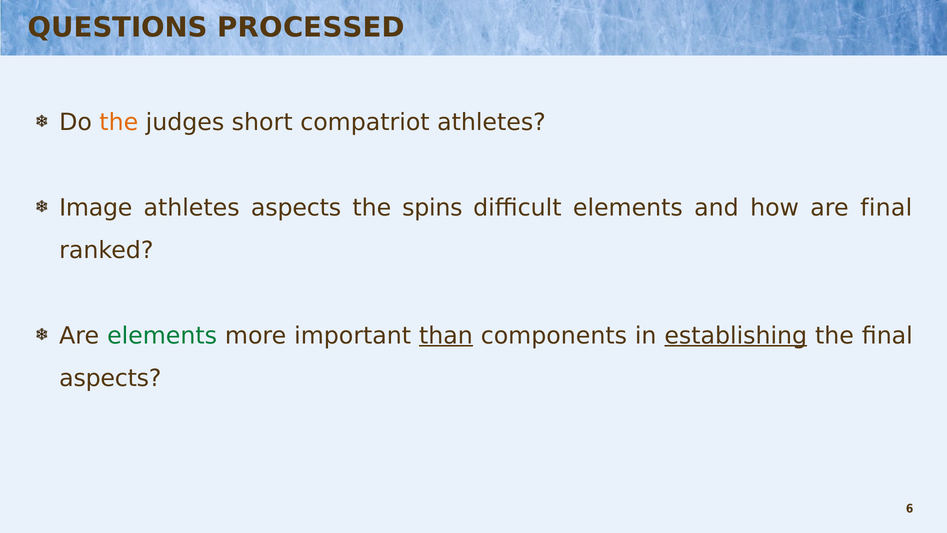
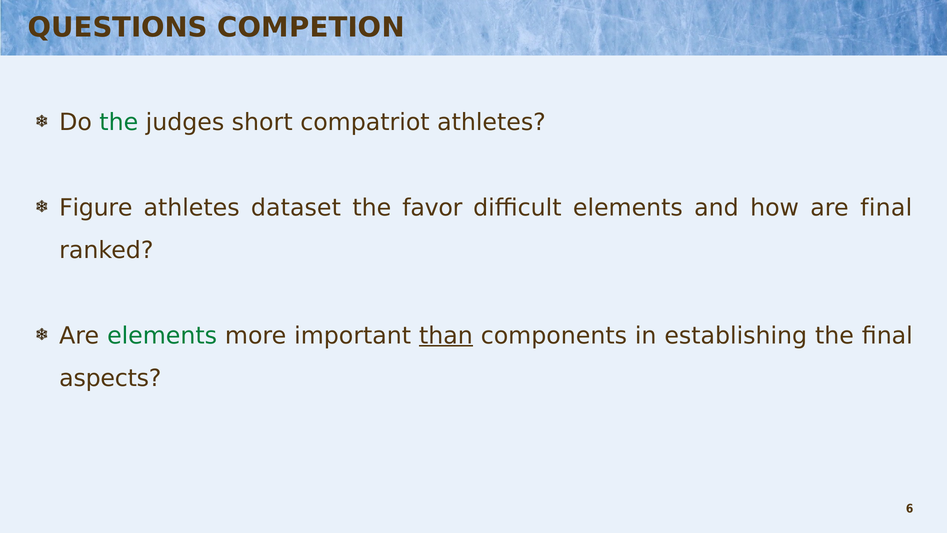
PROCESSED: PROCESSED -> COMPETION (311, 27)
the colour: orange -> green (119, 122)
Image: Image -> Figure (96, 208)
athletes aspects: aspects -> dataset (296, 208)
spins: spins -> favor (432, 208)
establishing underline: present -> none (736, 336)
